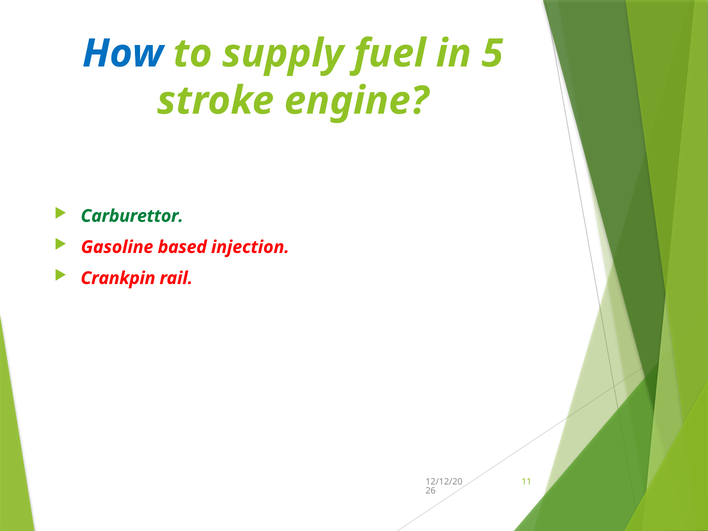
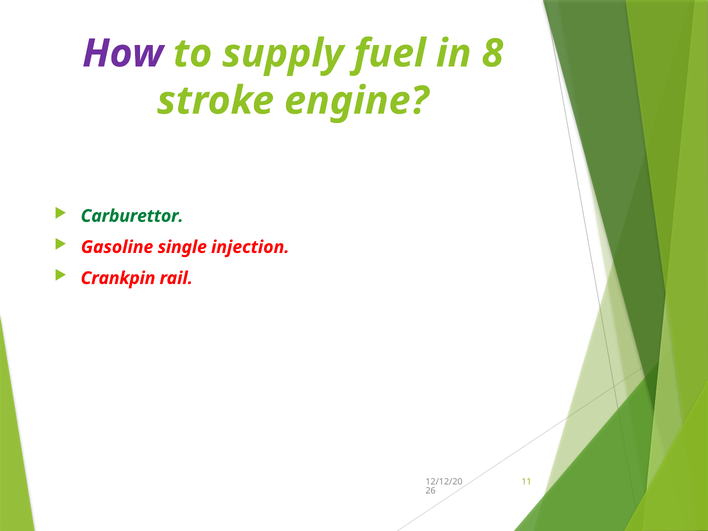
How colour: blue -> purple (123, 54)
5: 5 -> 8 (492, 54)
based: based -> single (182, 247)
